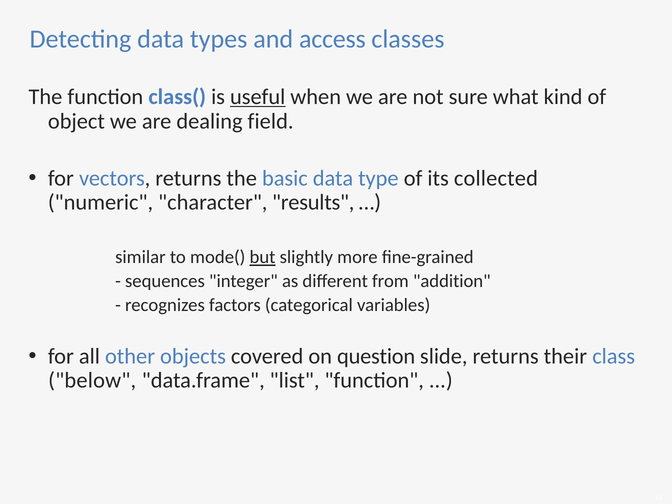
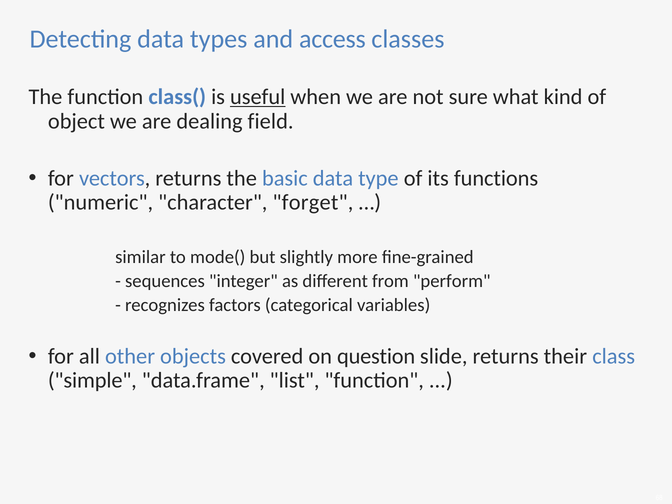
collected: collected -> functions (496, 178)
results: results -> forget (313, 203)
but underline: present -> none (262, 257)
addition: addition -> perform (452, 281)
below: below -> simple (92, 380)
